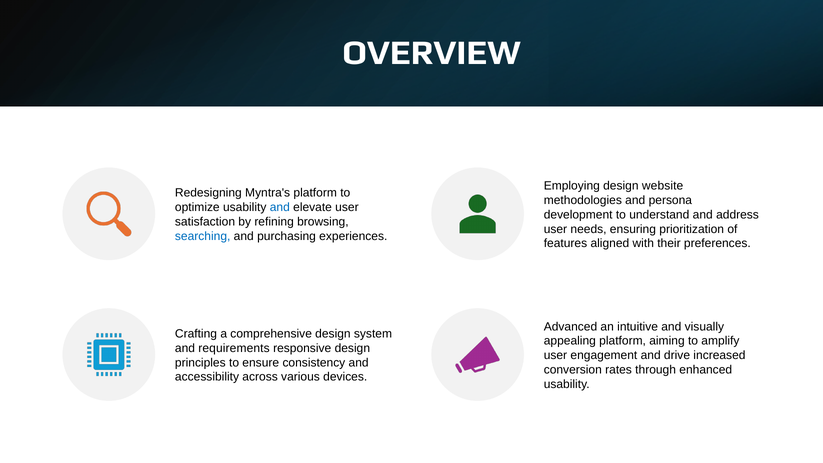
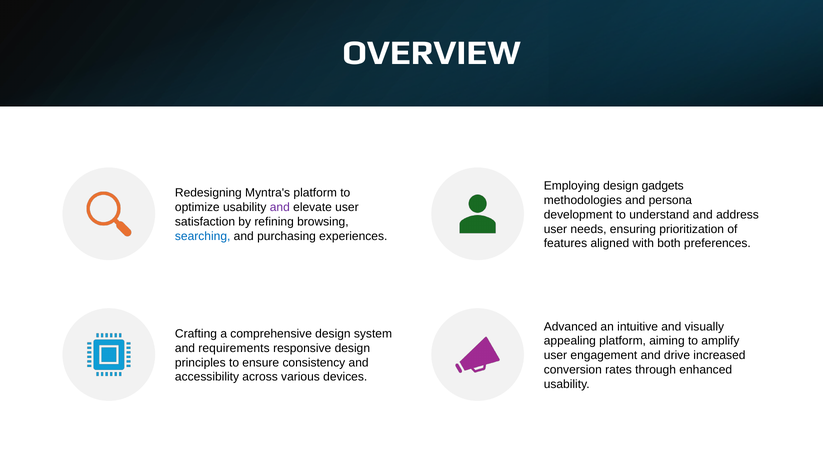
website: website -> gadgets (663, 186)
and colour: blue -> purple (280, 207)
their: their -> both (669, 243)
